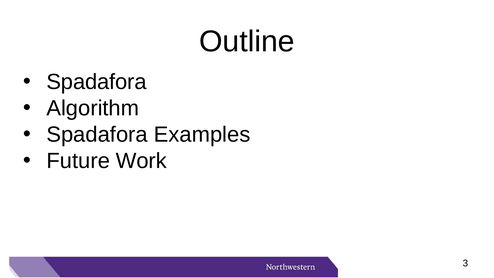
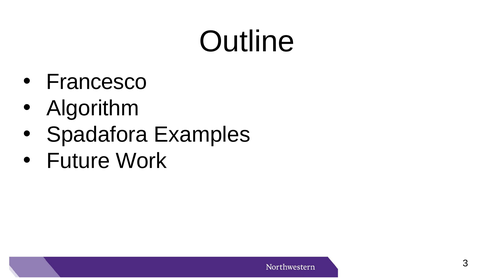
Spadafora: Spadafora -> Francesco (97, 82)
